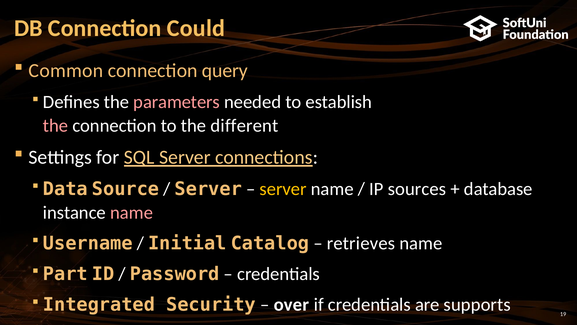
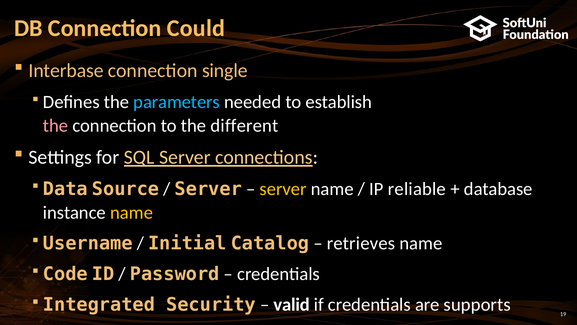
Common: Common -> Interbase (66, 71)
query: query -> single (225, 71)
parameters colour: pink -> light blue (177, 102)
sources: sources -> reliable (417, 189)
name colour: pink -> yellow (132, 212)
Part: Part -> Code (65, 274)
over: over -> valid (292, 304)
